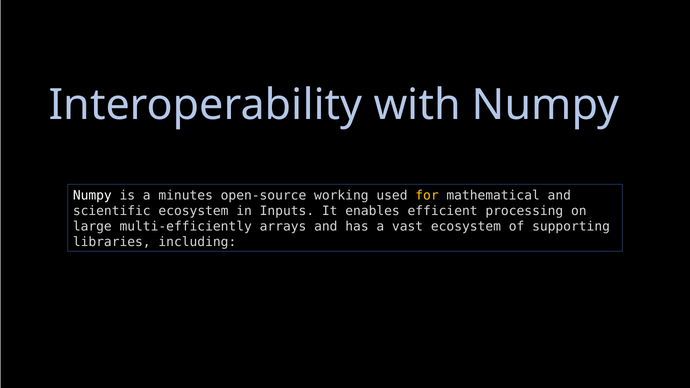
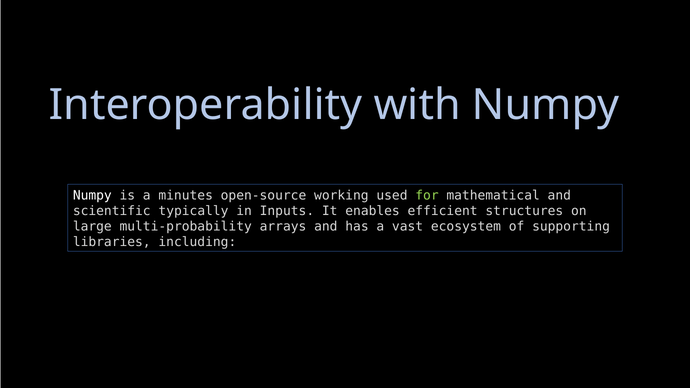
for colour: yellow -> light green (427, 195)
scientific ecosystem: ecosystem -> typically (193, 211)
processing: processing -> structures (524, 211)
multi-efficiently: multi-efficiently -> multi-probability (186, 226)
